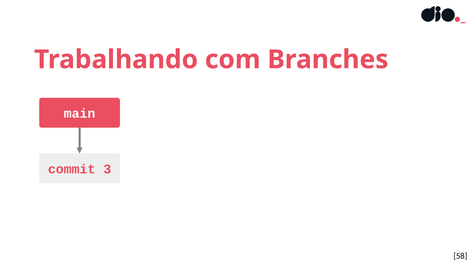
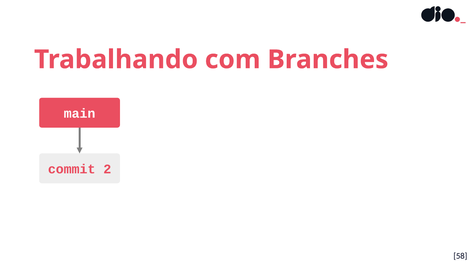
3: 3 -> 2 (107, 170)
